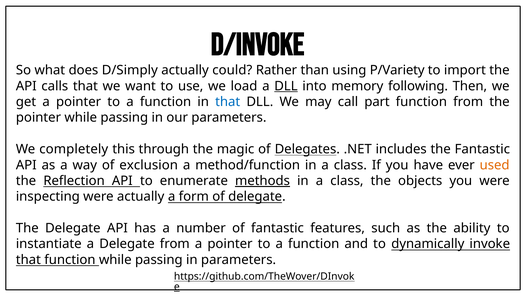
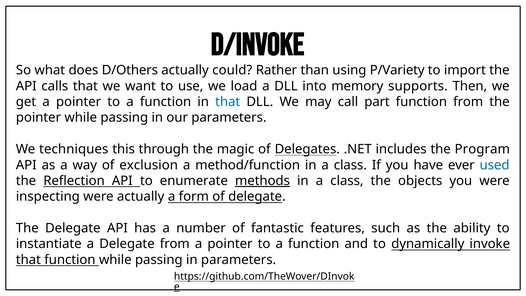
D/Simply: D/Simply -> D/Others (130, 70)
DLL underline: present -> none (286, 86)
following: following -> supports (418, 86)
completely: completely -> techniques (74, 149)
the Fantastic: Fantastic -> Program (482, 149)
used colour: orange -> blue (495, 165)
